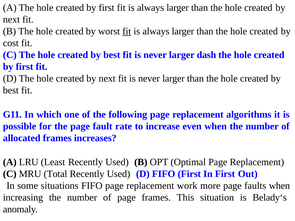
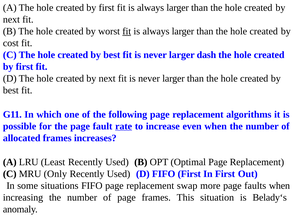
rate underline: none -> present (124, 126)
Total: Total -> Only (55, 174)
work: work -> swap (187, 186)
